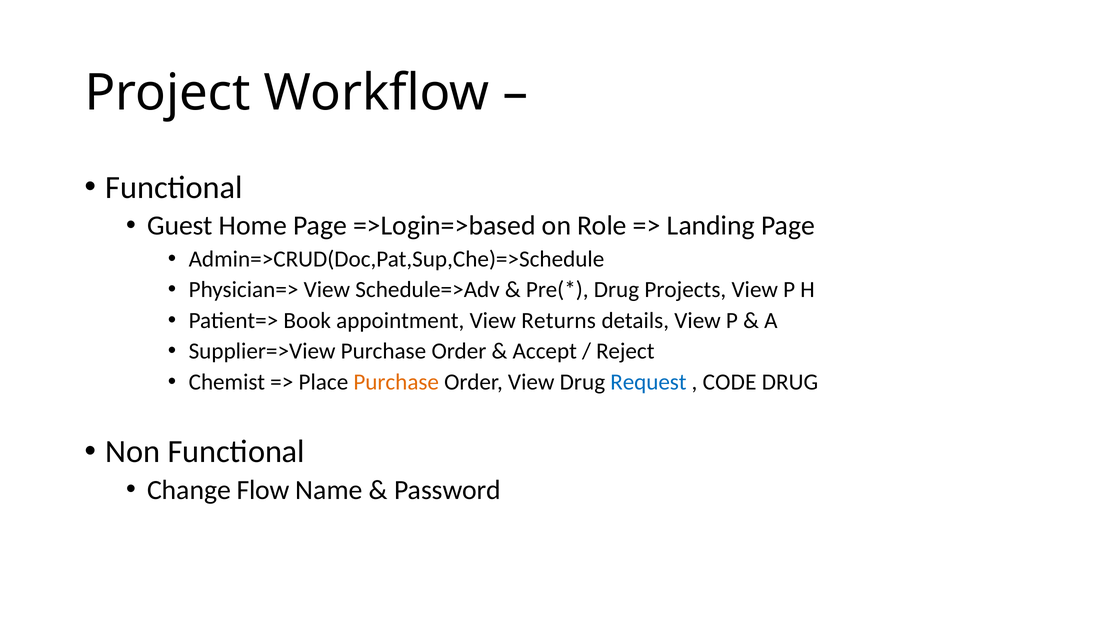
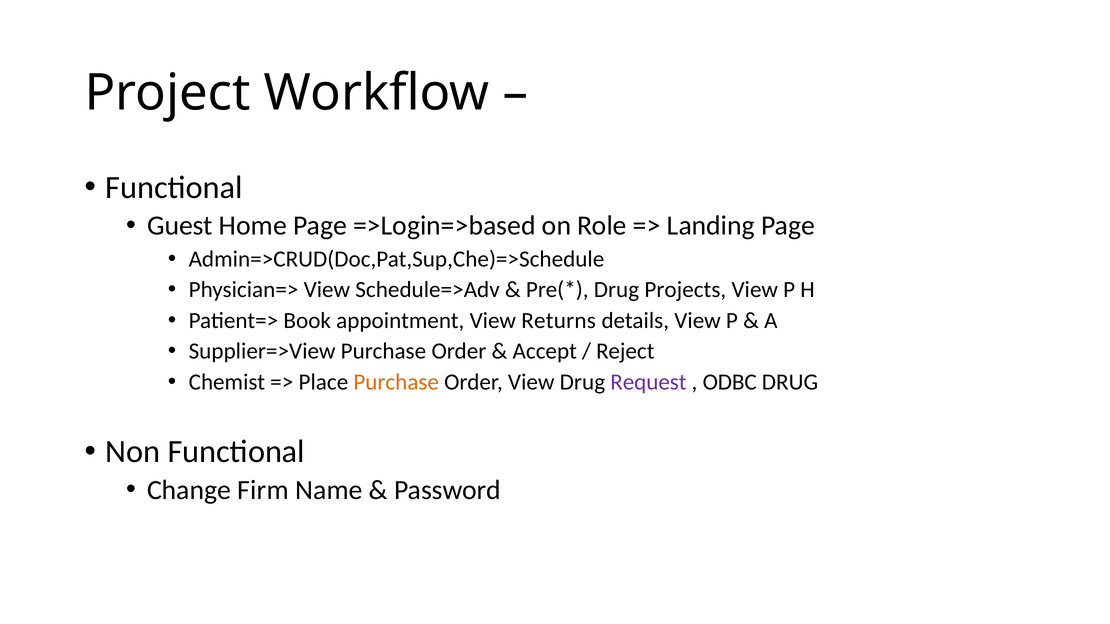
Request colour: blue -> purple (648, 382)
CODE: CODE -> ODBC (730, 382)
Flow: Flow -> Firm (263, 490)
